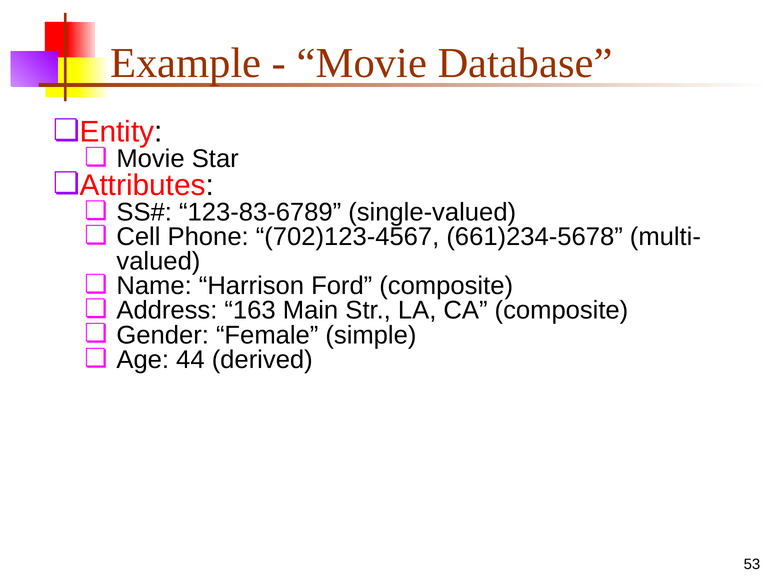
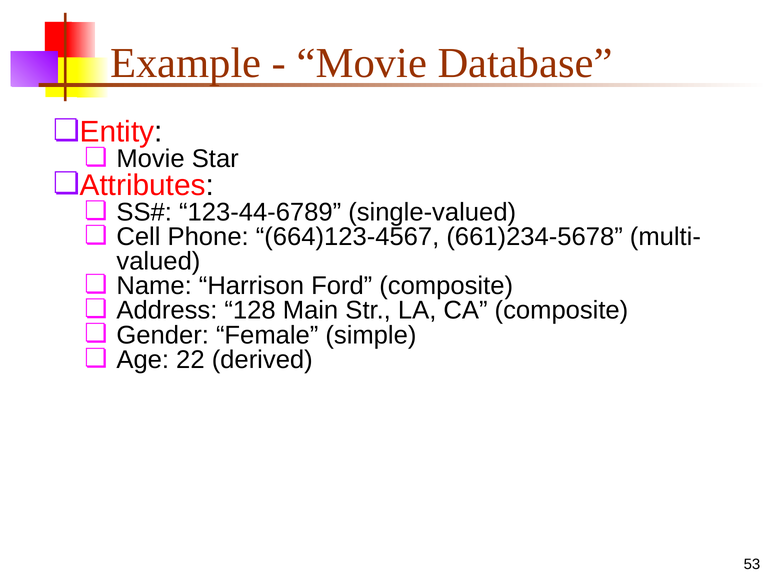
123-83-6789: 123-83-6789 -> 123-44-6789 (260, 212)
702)123-4567: 702)123-4567 -> 664)123-4567 (348, 237)
163: 163 -> 128 (250, 311)
44: 44 -> 22 (190, 360)
